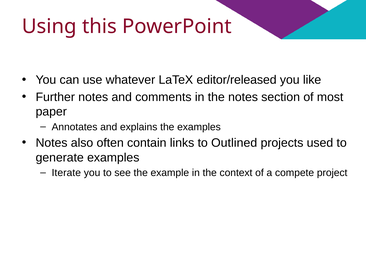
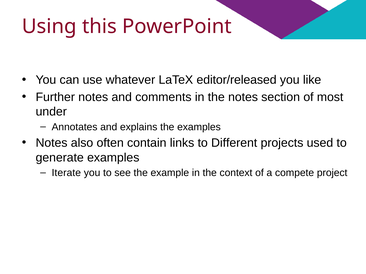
paper: paper -> under (51, 112)
Outlined: Outlined -> Different (234, 143)
